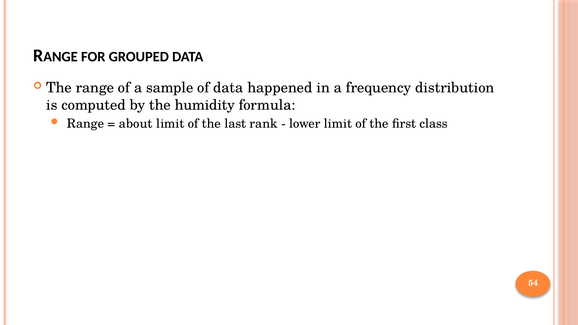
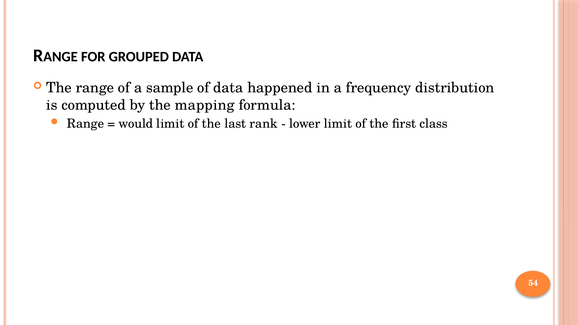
humidity: humidity -> mapping (205, 105)
about: about -> would (136, 124)
